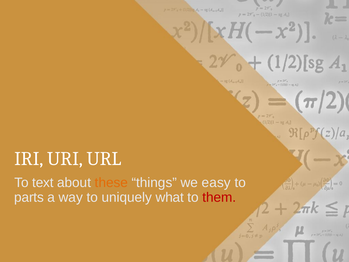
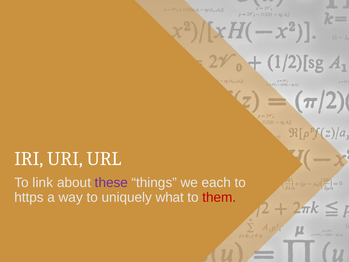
text: text -> link (43, 183)
these colour: orange -> purple (111, 183)
easy: easy -> each (216, 183)
parts: parts -> https (29, 197)
